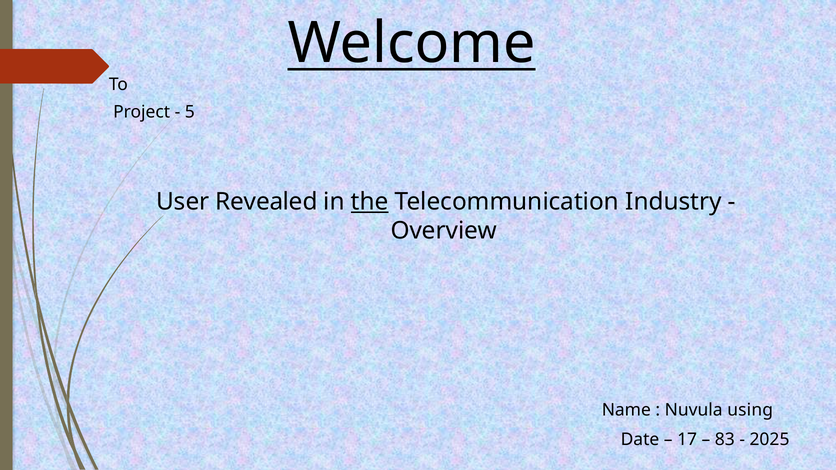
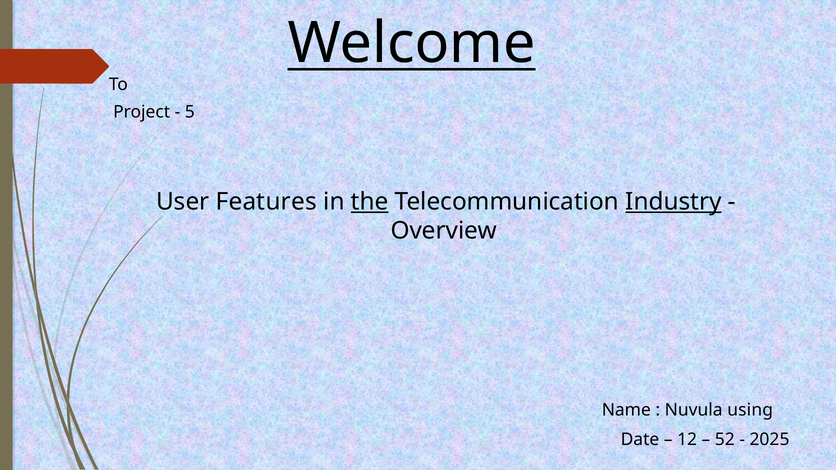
Revealed: Revealed -> Features (266, 202)
Industry underline: none -> present (673, 202)
17: 17 -> 12 (687, 440)
83: 83 -> 52 (725, 440)
